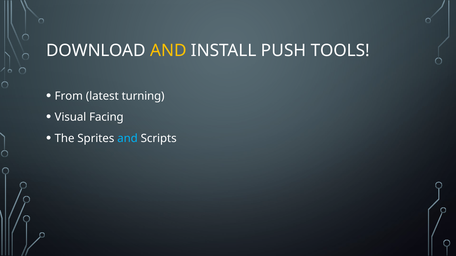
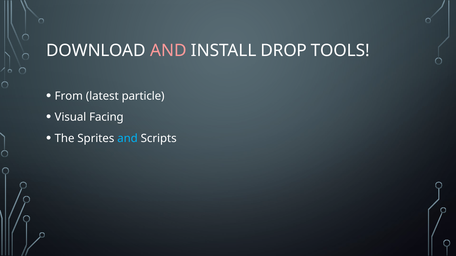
AND colour: yellow -> pink (168, 51)
PUSH: PUSH -> DROP (284, 51)
turning: turning -> particle (143, 96)
